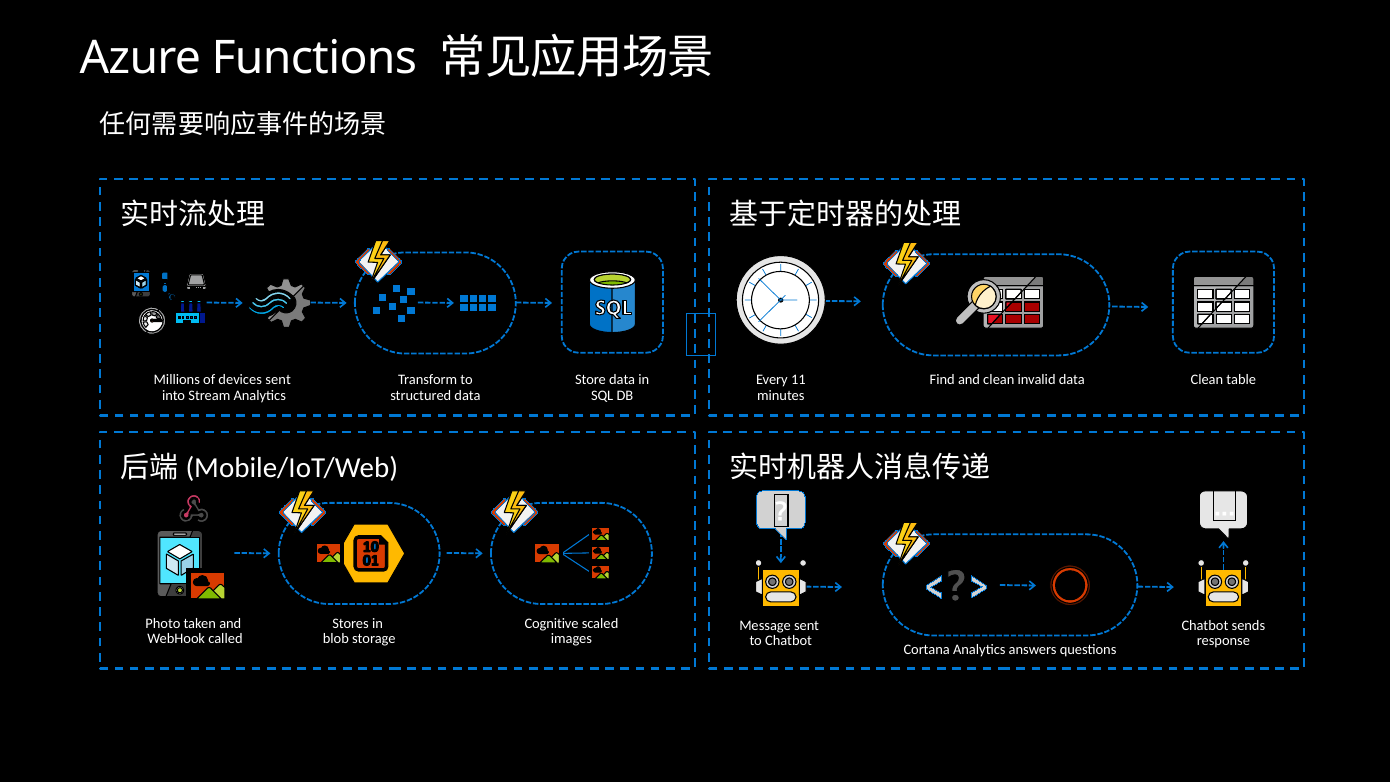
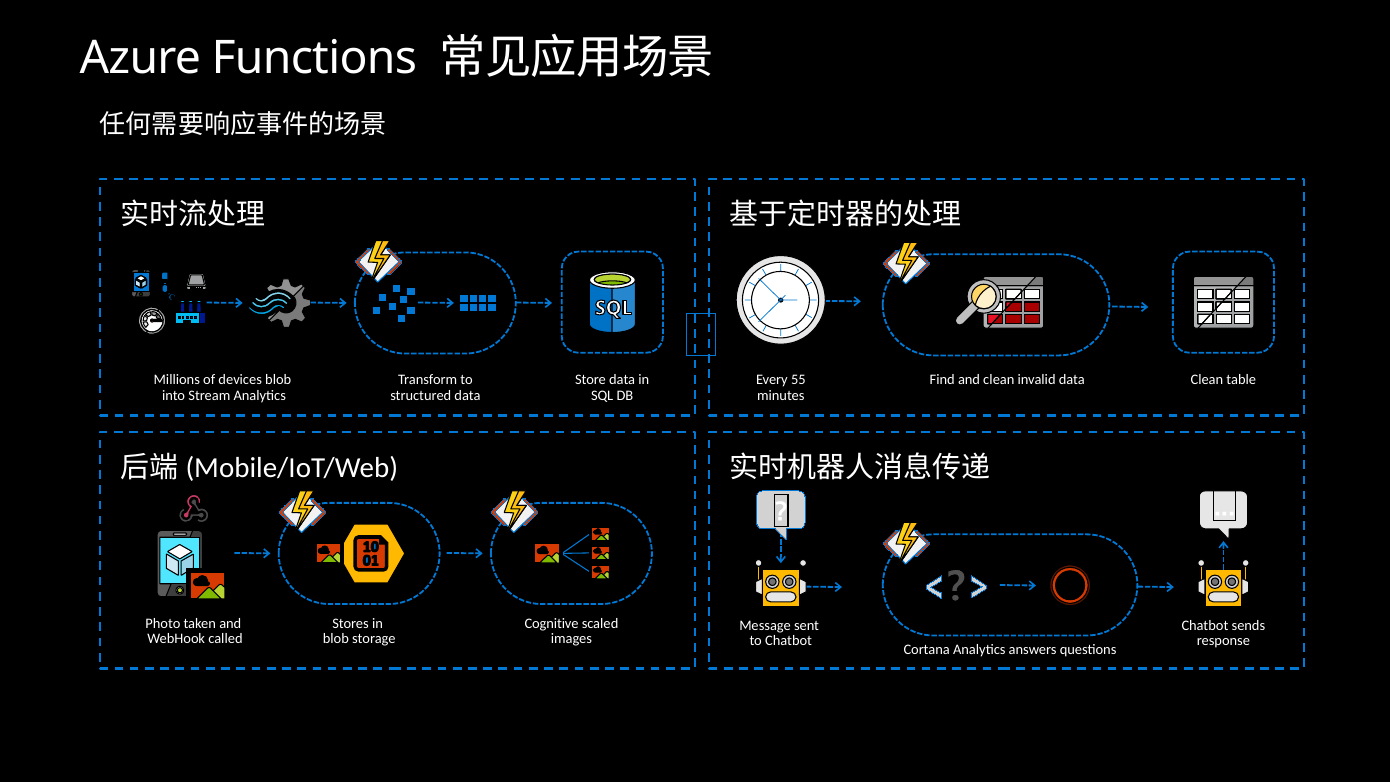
devices sent: sent -> blob (278, 380)
11: 11 -> 55 (798, 380)
